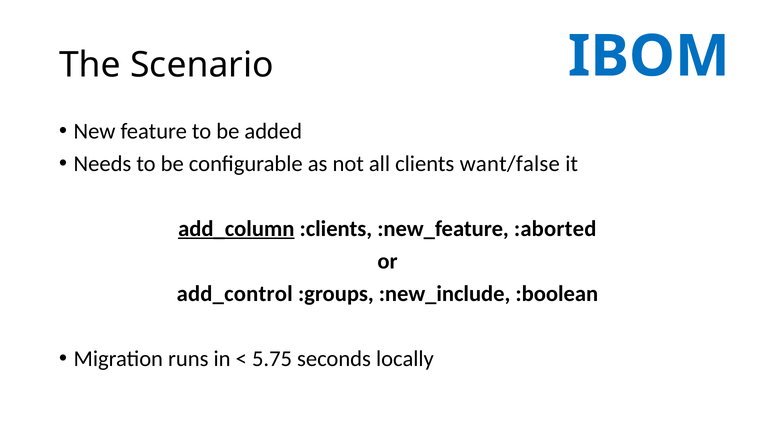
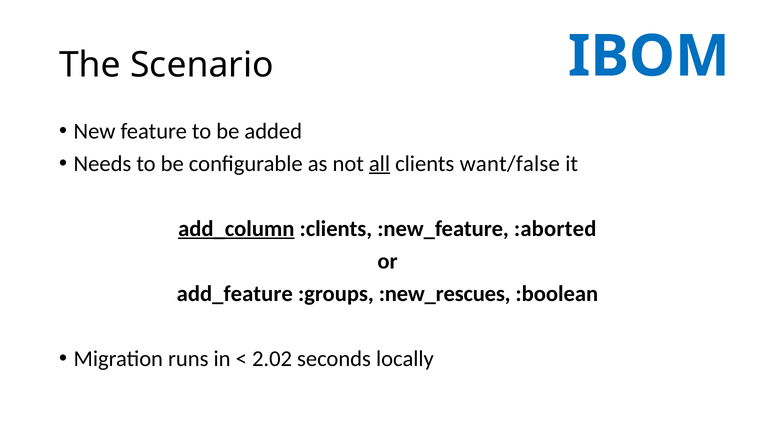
all underline: none -> present (379, 164)
add_control: add_control -> add_feature (235, 294)
:new_include: :new_include -> :new_rescues (445, 294)
5.75: 5.75 -> 2.02 (272, 358)
